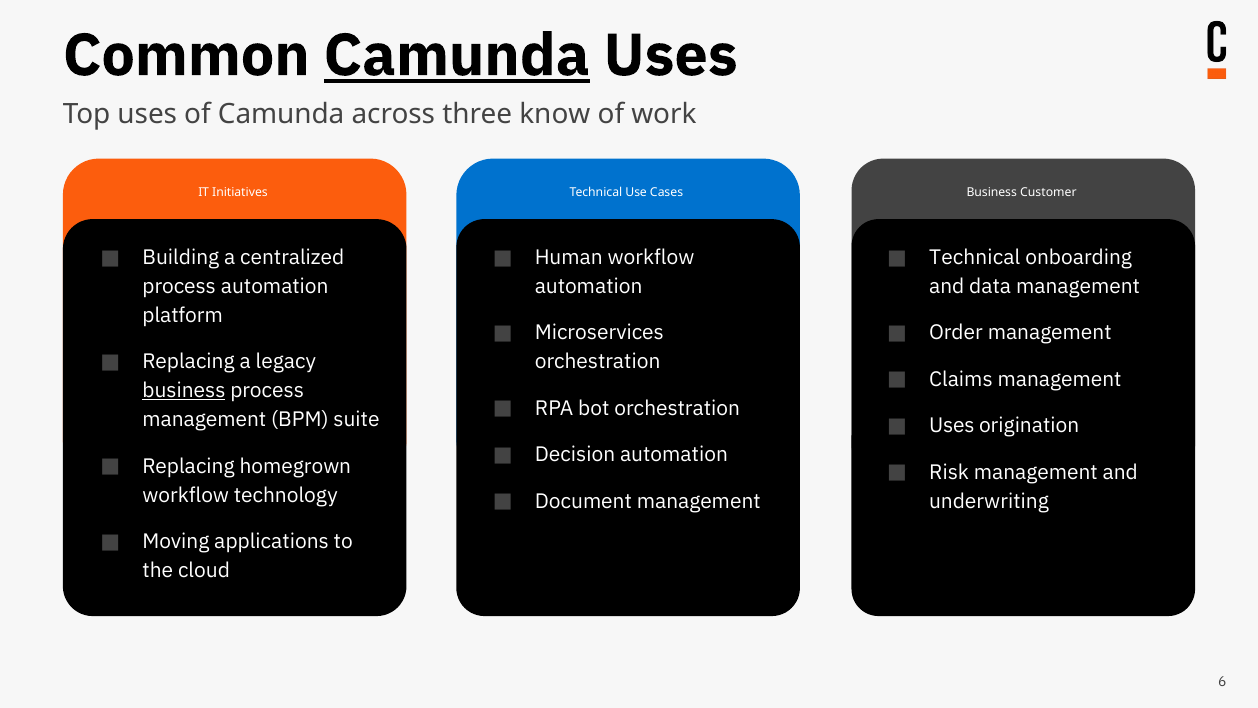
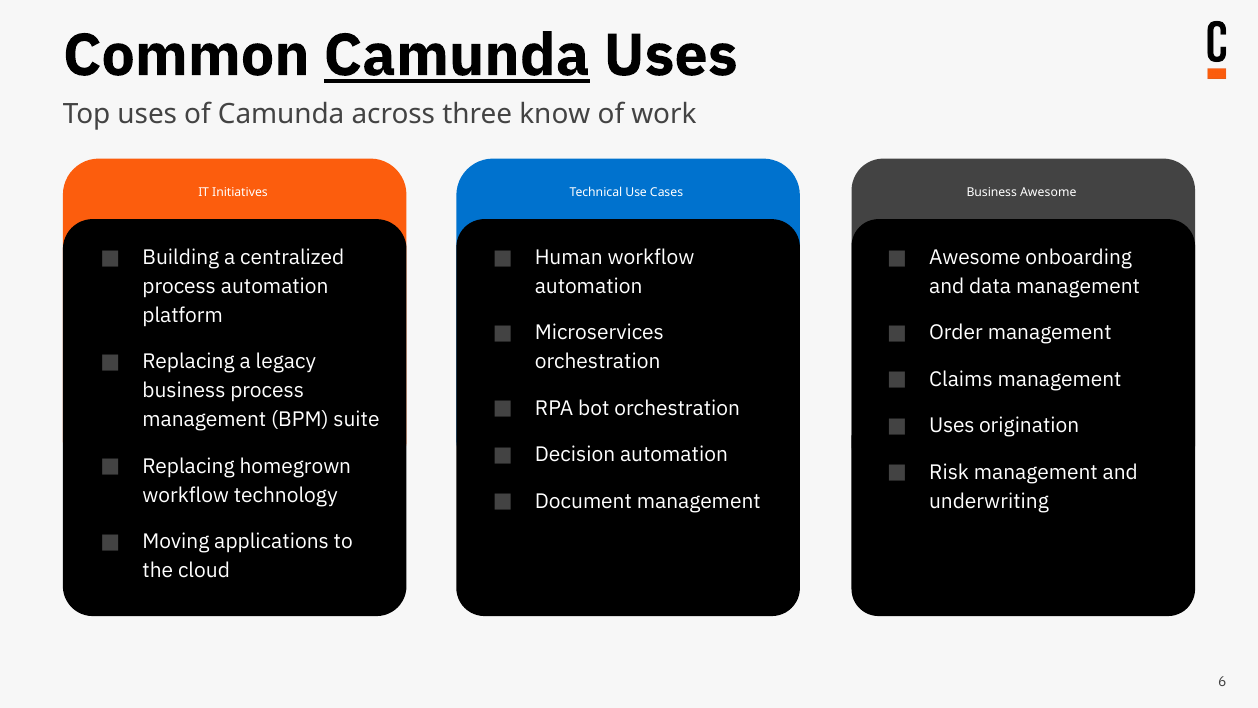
Business Customer: Customer -> Awesome (1048, 192)
Technical: Technical -> Awesome (975, 257)
business underline: present -> none (184, 391)
